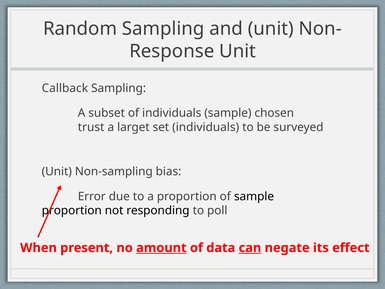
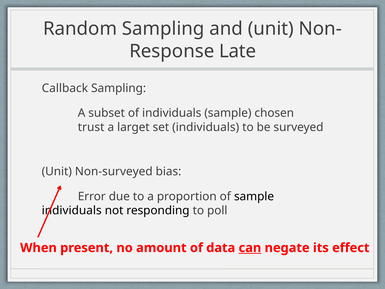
Unit: Unit -> Late (238, 51)
Non-sampling: Non-sampling -> Non-surveyed (114, 171)
proportion: proportion -> individuals (72, 210)
amount underline: present -> none (161, 248)
